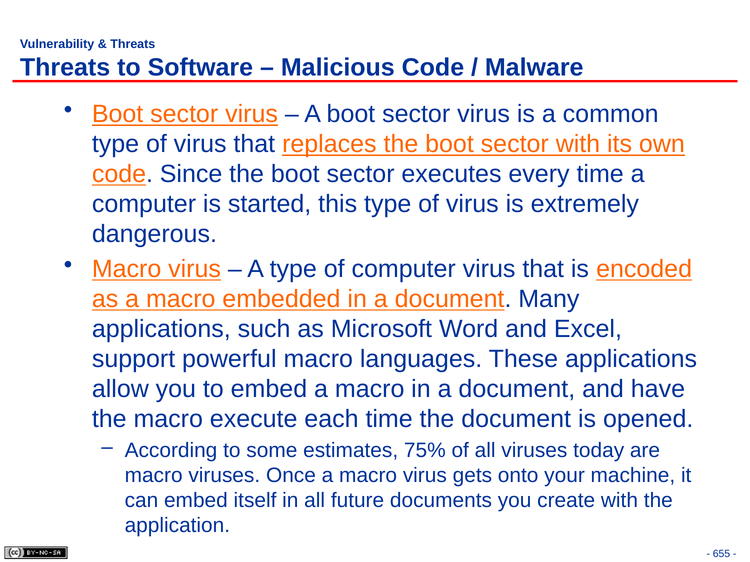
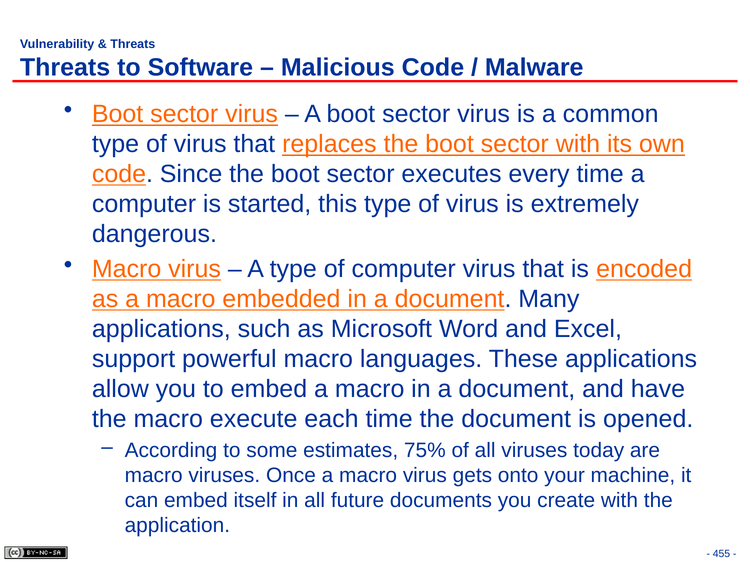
655: 655 -> 455 (721, 554)
